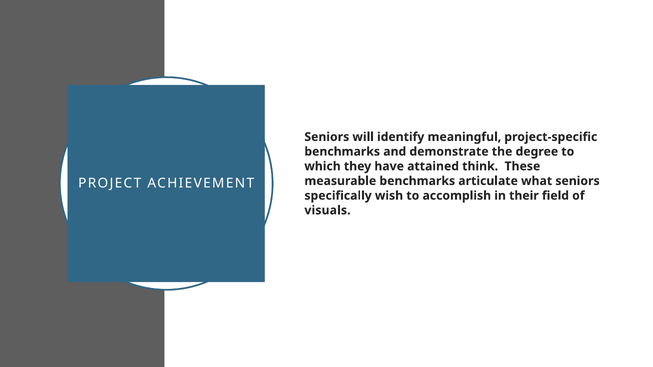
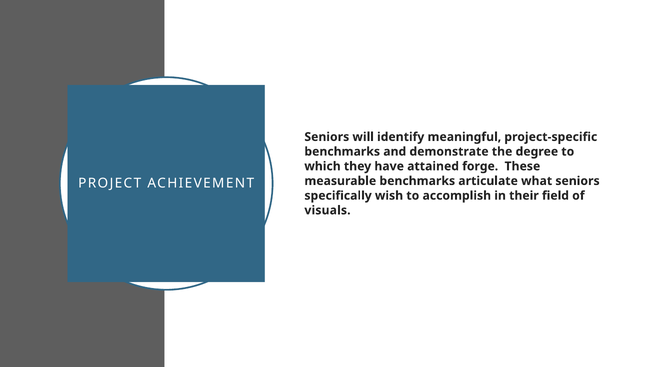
think: think -> forge (480, 166)
